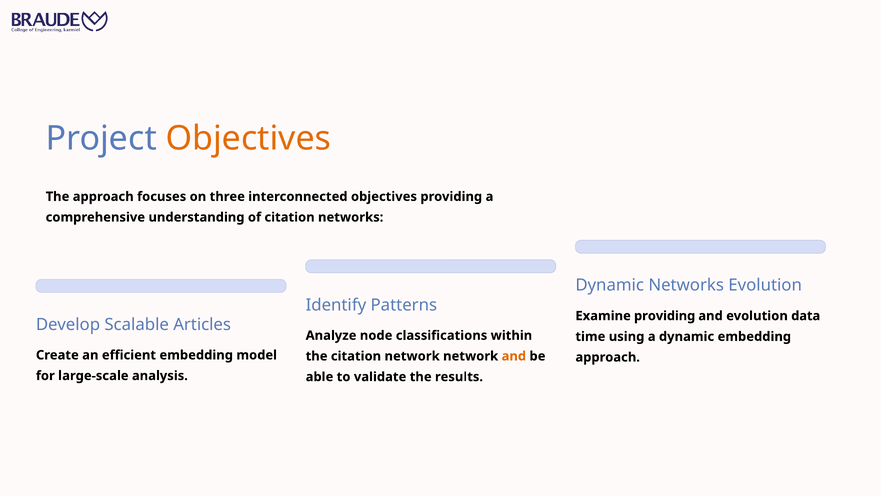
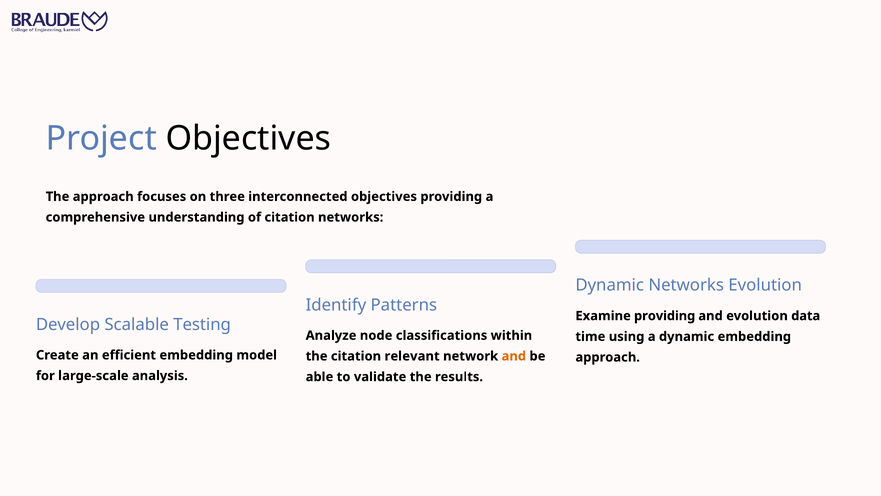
Objectives colour: orange -> black (248, 138)
Articles: Articles -> Testing (202, 324)
citation network: network -> relevant (412, 356)
